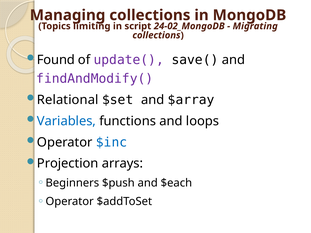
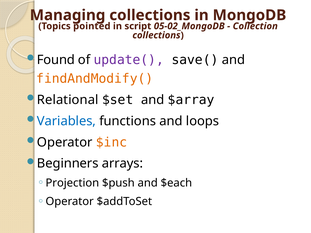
limiting: limiting -> pointed (92, 26)
24-02_MongoDB: 24-02_MongoDB -> 05-02_MongoDB (189, 26)
Migrating: Migrating -> Collection (255, 26)
findAndModify( colour: purple -> orange (95, 79)
$inc colour: blue -> orange (112, 142)
Projection: Projection -> Beginners (68, 164)
Beginners: Beginners -> Projection (72, 183)
